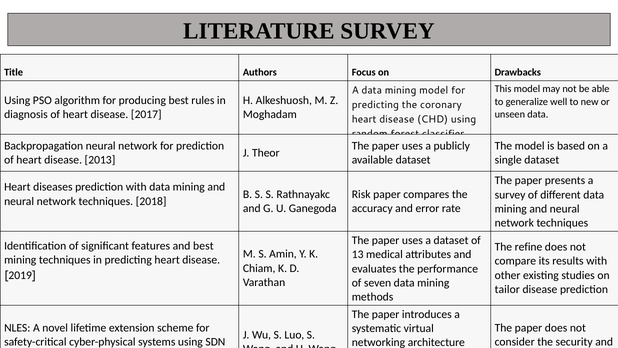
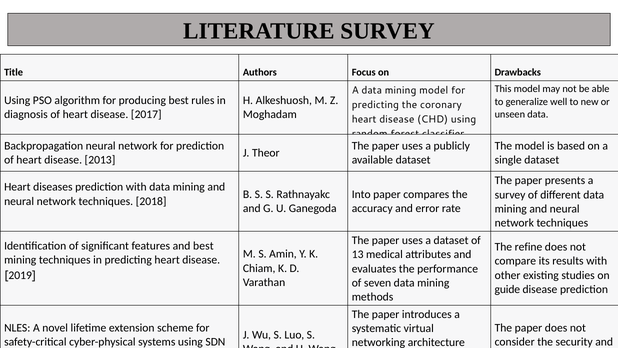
Risk: Risk -> Into (361, 194)
tailor: tailor -> guide (507, 289)
